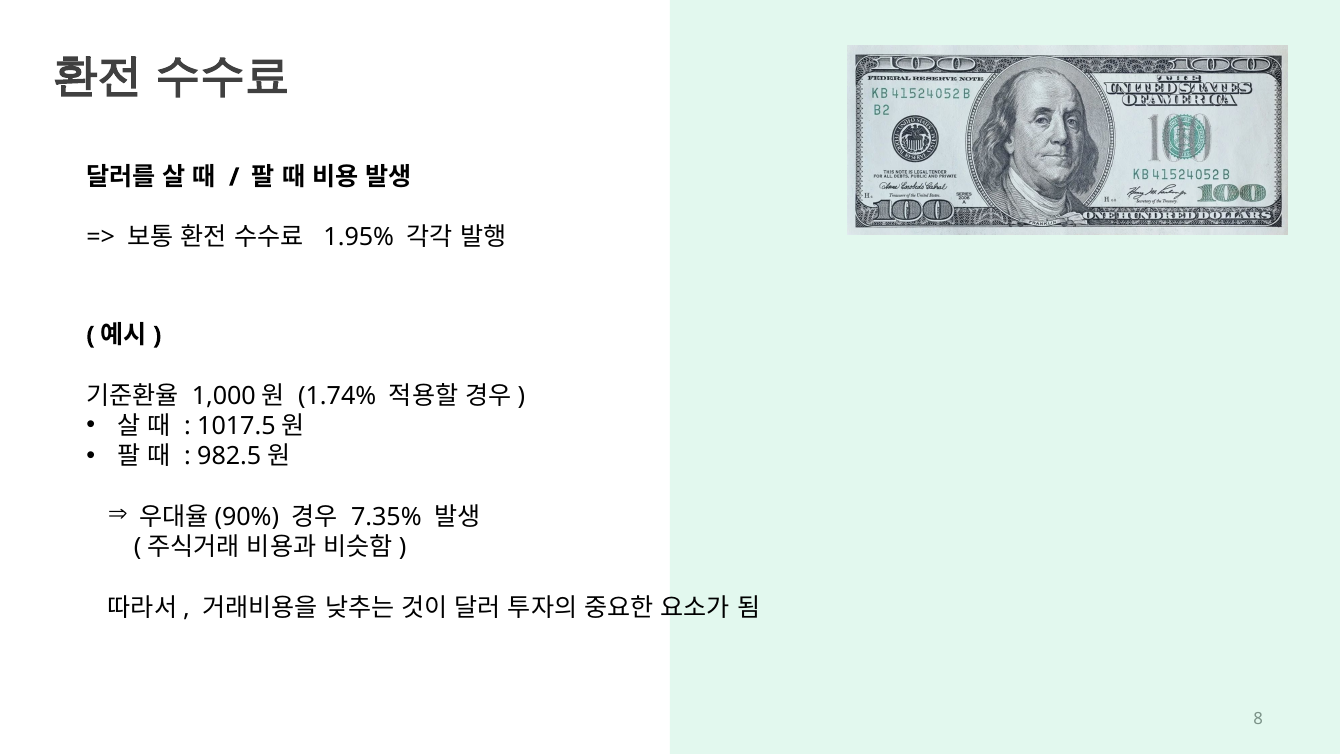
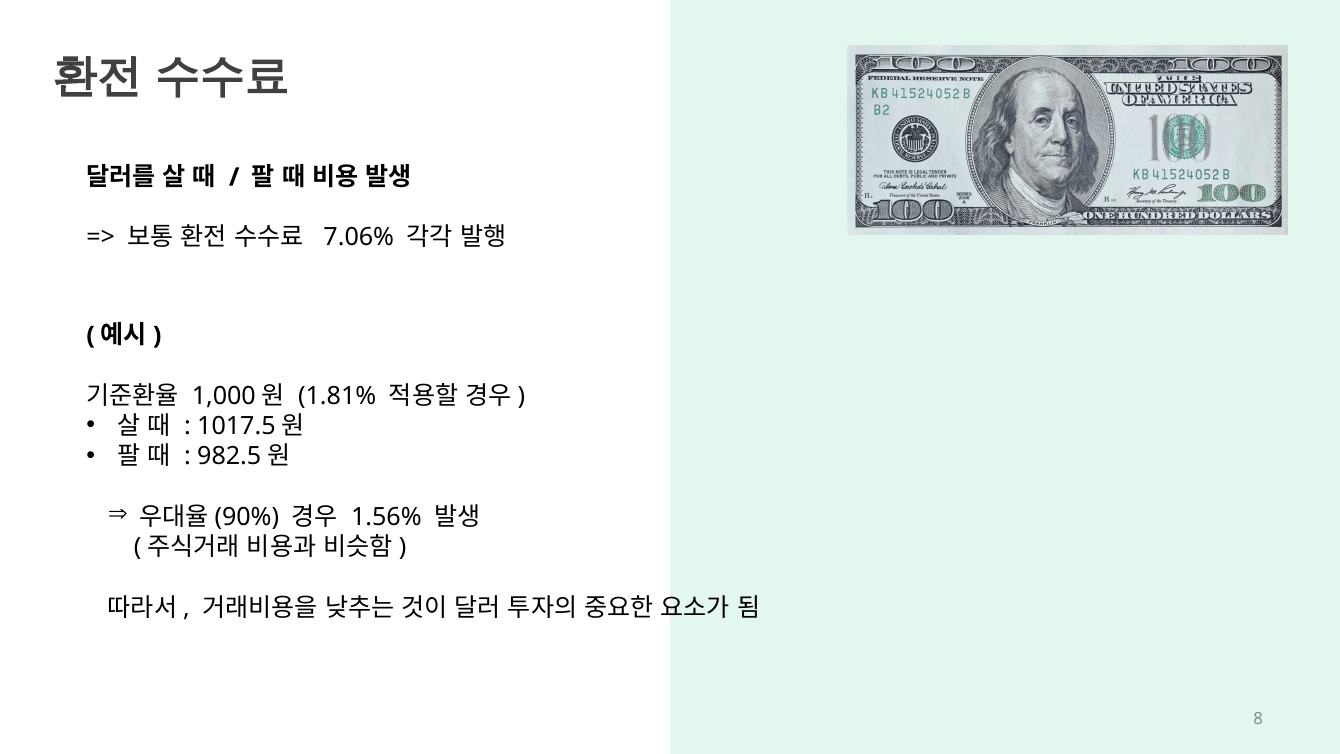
1.95%: 1.95% -> 7.06% (359, 237)
1.74%: 1.74% -> 1.81% (337, 396)
7.35%: 7.35% -> 1.56% (386, 517)
